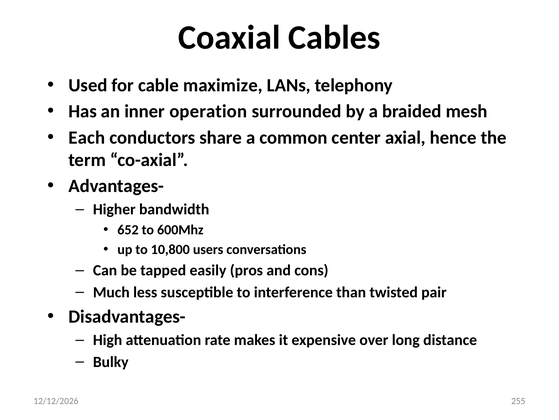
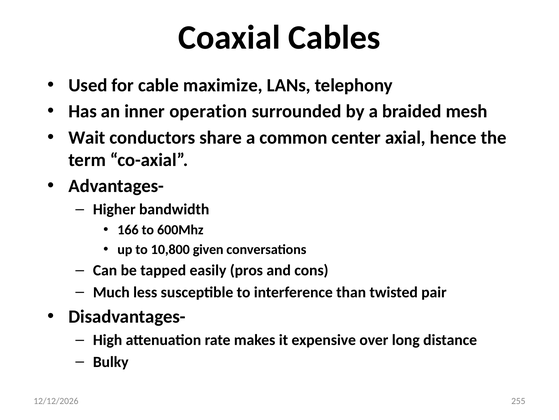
Each: Each -> Wait (87, 137)
652: 652 -> 166 (128, 230)
users: users -> given (208, 249)
